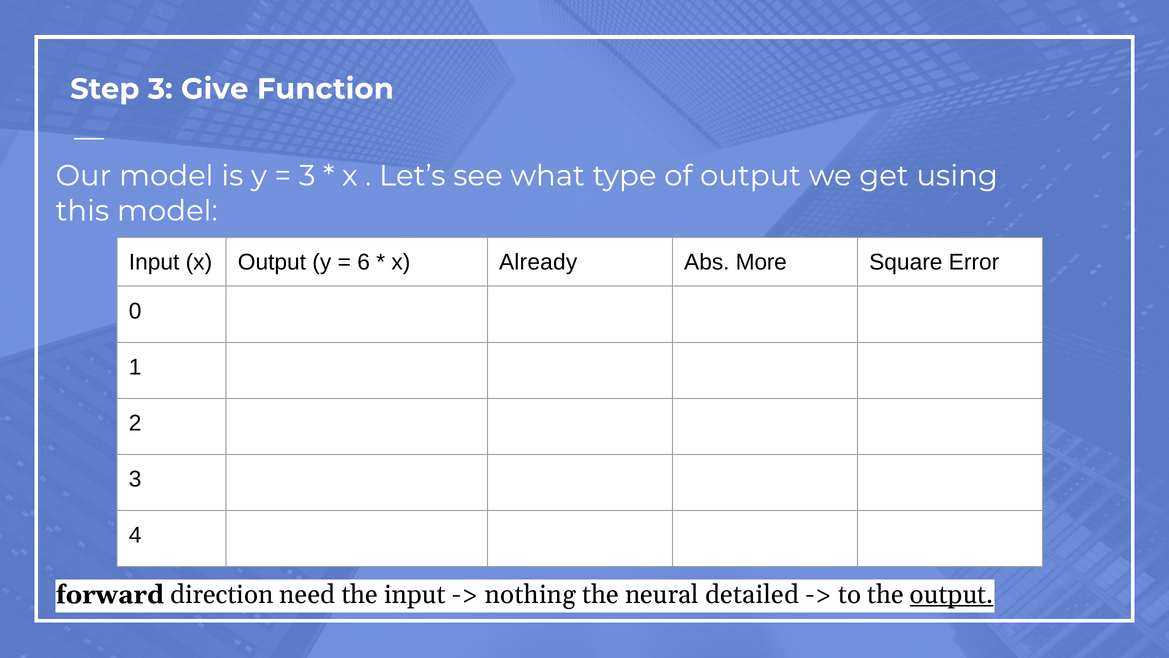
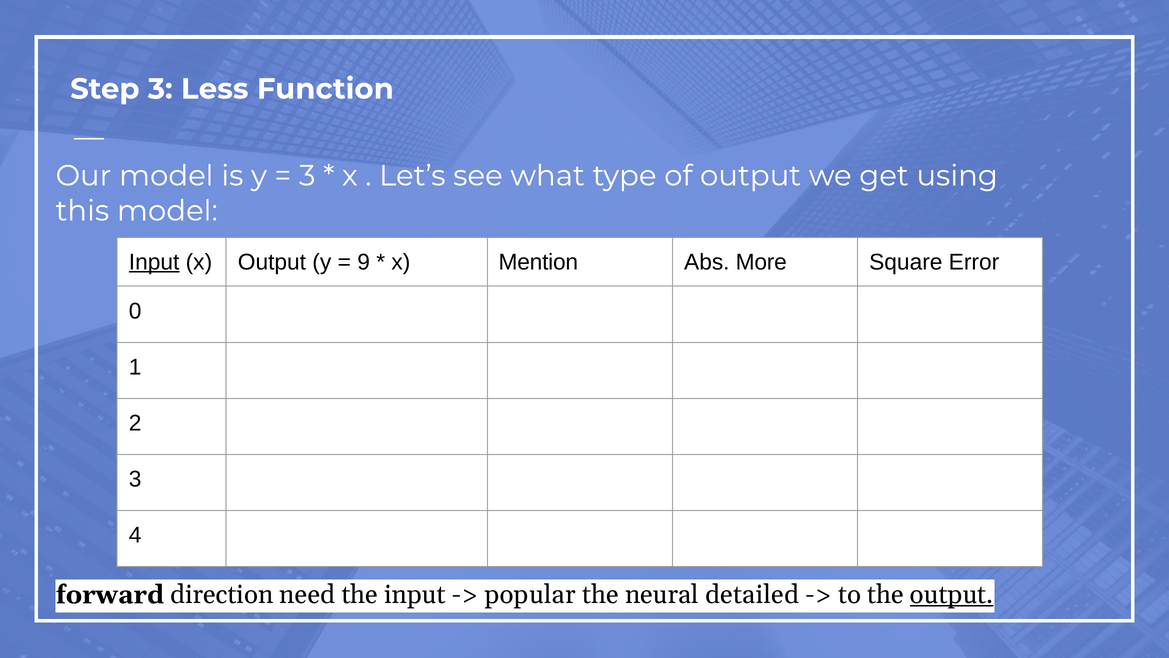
Give: Give -> Less (215, 89)
Input underline: none -> present (154, 262)
6: 6 -> 9 (364, 262)
Already: Already -> Mention (538, 262)
nothing: nothing -> popular (530, 594)
